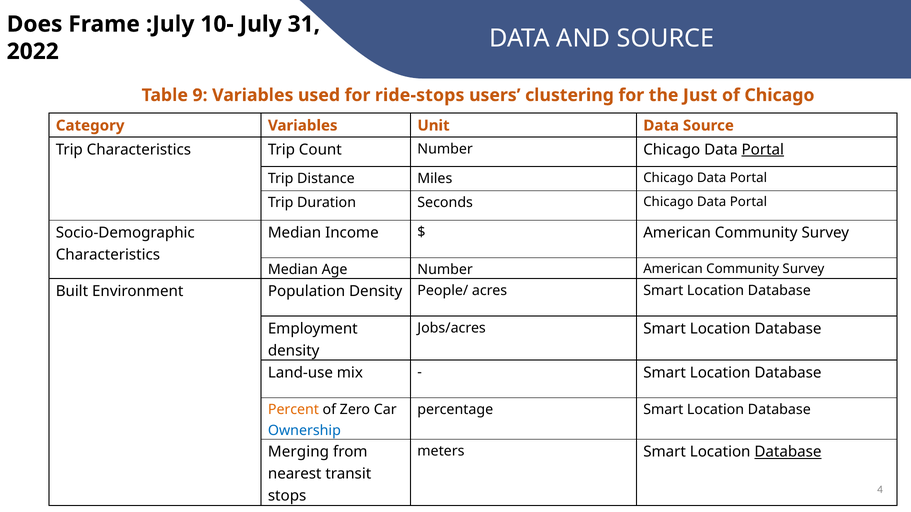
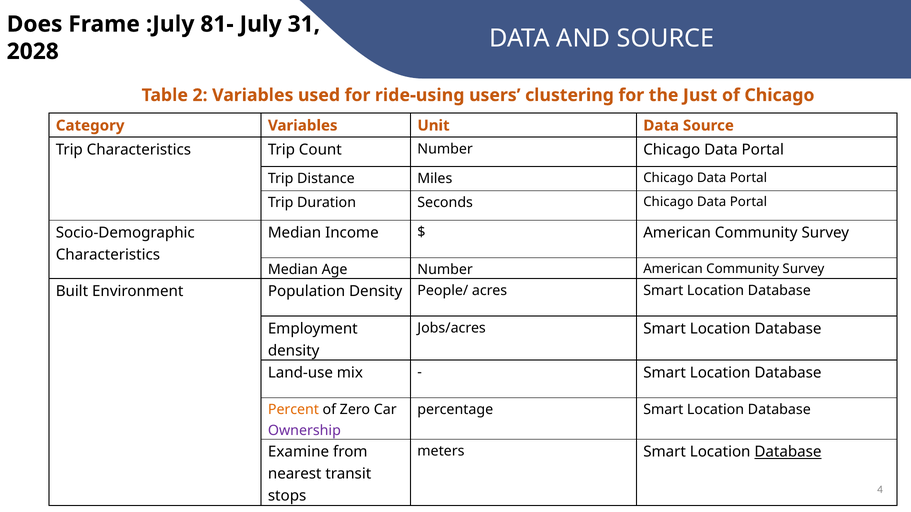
10-: 10- -> 81- (217, 24)
2022: 2022 -> 2028 (33, 51)
9: 9 -> 2 (200, 95)
ride-stops: ride-stops -> ride-using (420, 95)
Portal underline: present -> none (763, 150)
Ownership colour: blue -> purple (304, 431)
Merging: Merging -> Examine (299, 452)
